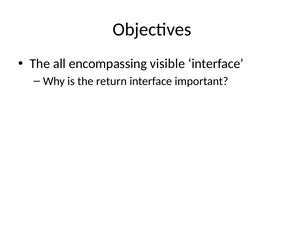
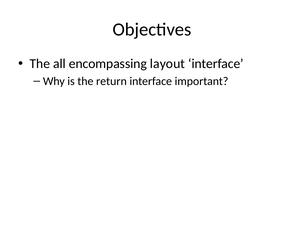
visible: visible -> layout (167, 64)
